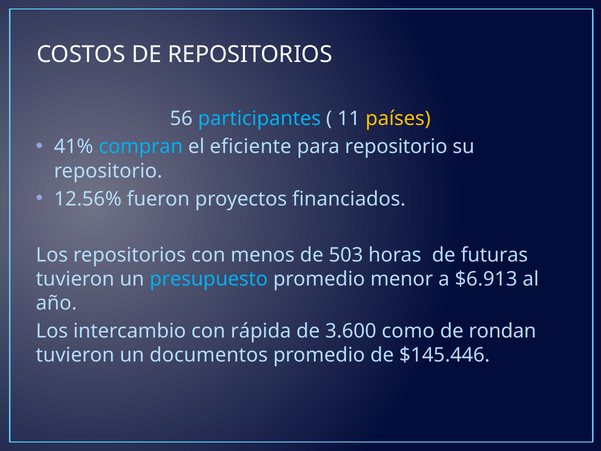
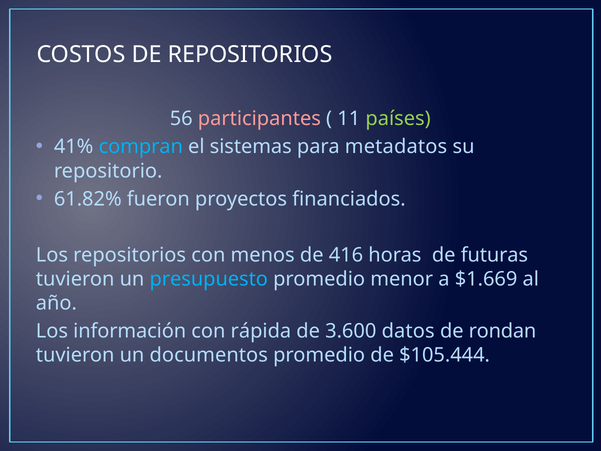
participantes colour: light blue -> pink (259, 119)
países colour: yellow -> light green (398, 119)
eficiente: eficiente -> sistemas (251, 147)
para repositorio: repositorio -> metadatos (396, 147)
12.56%: 12.56% -> 61.82% (88, 199)
503: 503 -> 416 (346, 255)
$6.913: $6.913 -> $1.669 (486, 279)
intercambio: intercambio -> información (130, 331)
como: como -> datos (408, 331)
$145.446: $145.446 -> $105.444 (445, 355)
